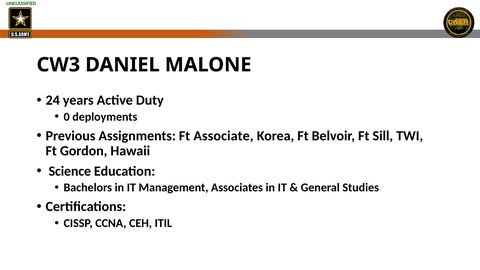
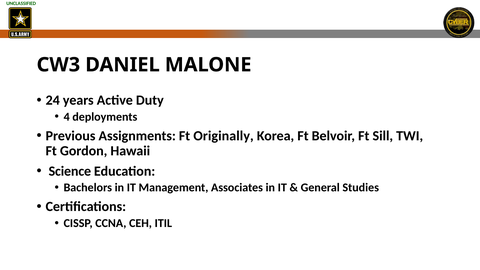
0: 0 -> 4 (67, 117)
Associate: Associate -> Originally (223, 136)
